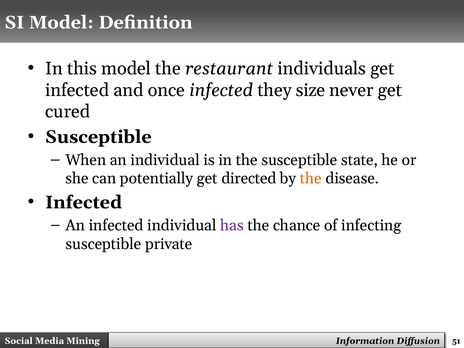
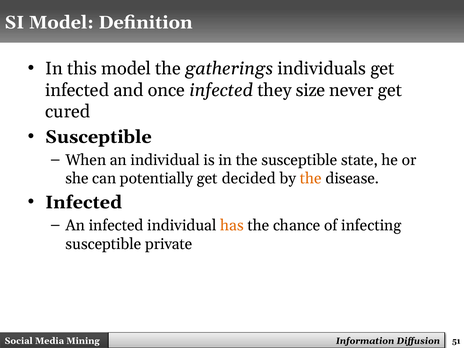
restaurant: restaurant -> gatherings (229, 68)
directed: directed -> decided (249, 178)
has colour: purple -> orange (232, 225)
